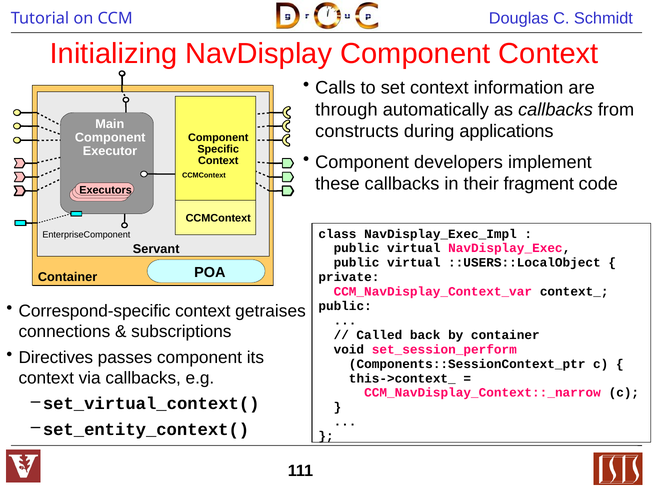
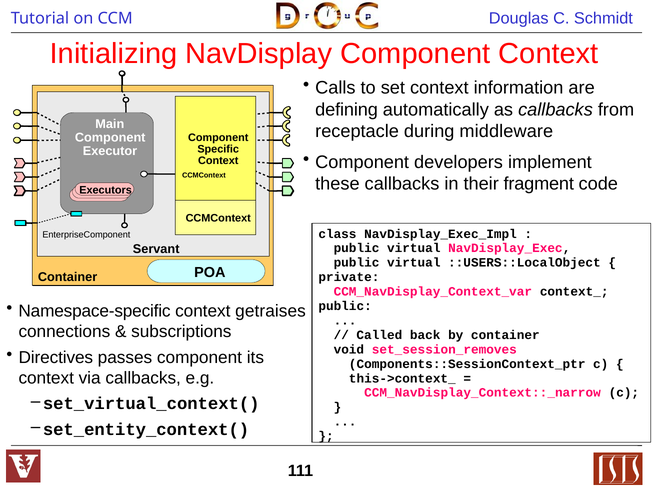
through: through -> defining (347, 110)
constructs: constructs -> receptacle (357, 132)
applications: applications -> middleware (506, 132)
Correspond-specific: Correspond-specific -> Namespace-specific (95, 311)
set_session_perform: set_session_perform -> set_session_removes (444, 350)
